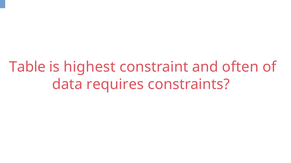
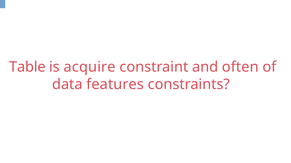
highest: highest -> acquire (90, 67)
requires: requires -> features (115, 85)
